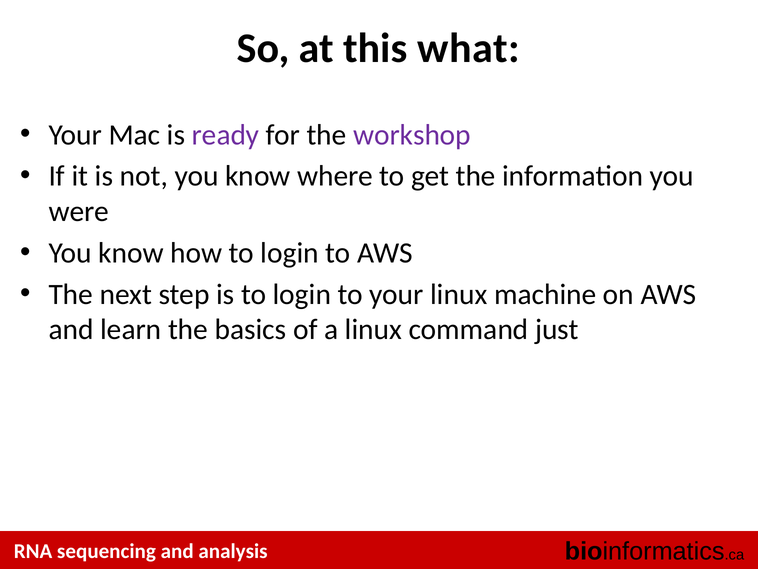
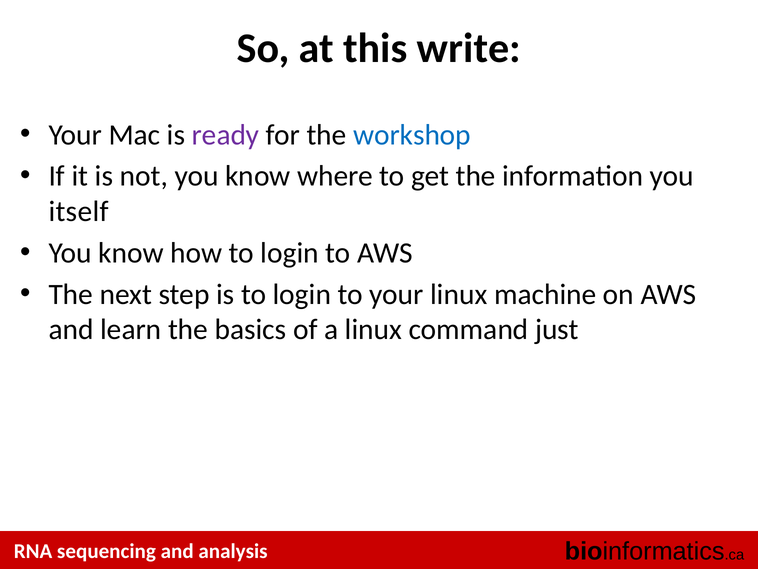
what: what -> write (469, 48)
workshop colour: purple -> blue (412, 135)
were: were -> itself (79, 211)
